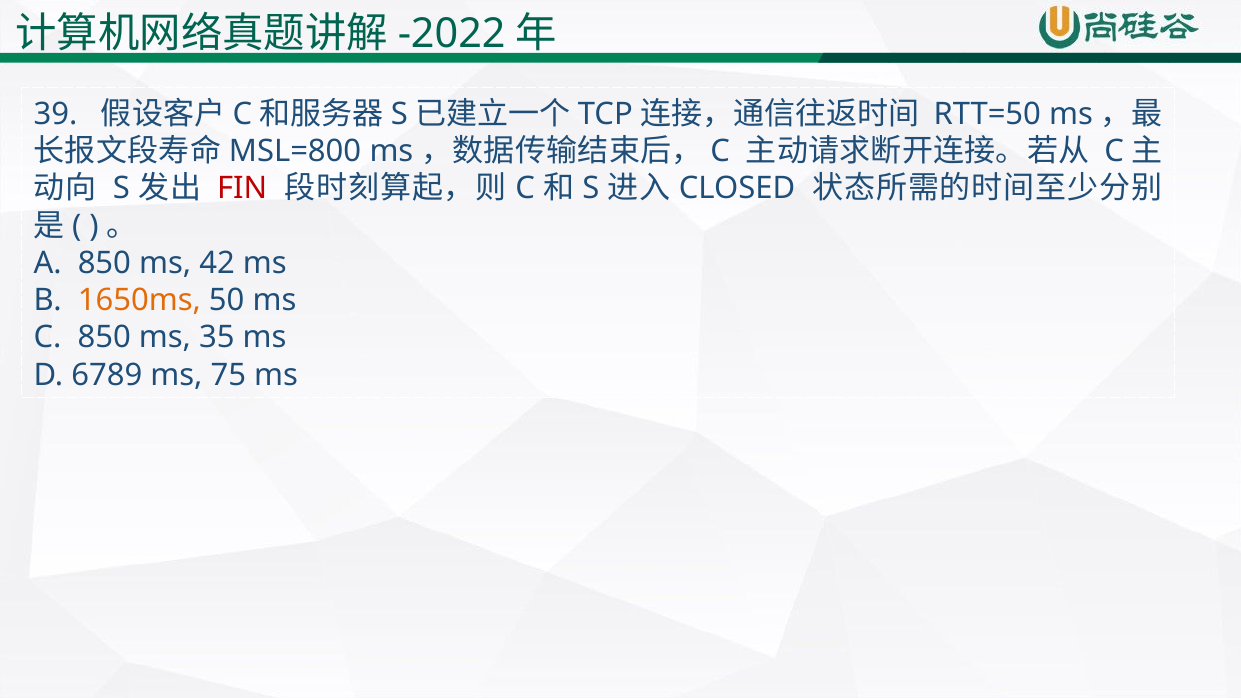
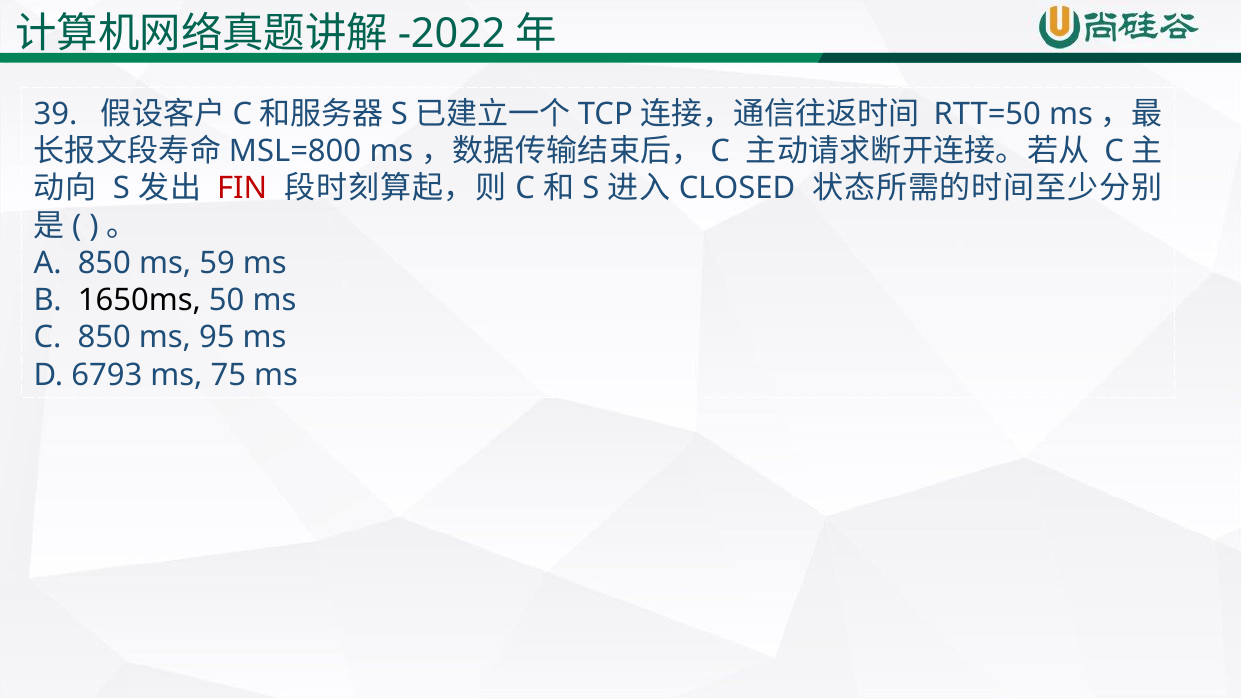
42: 42 -> 59 (217, 263)
1650ms colour: orange -> black (139, 300)
35: 35 -> 95 (217, 338)
6789: 6789 -> 6793 (107, 375)
